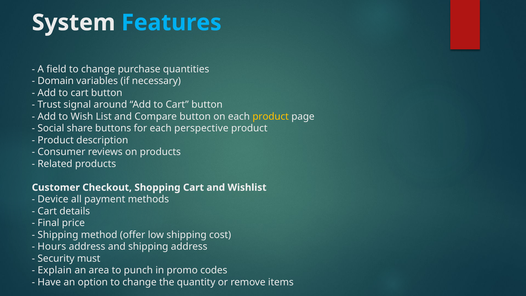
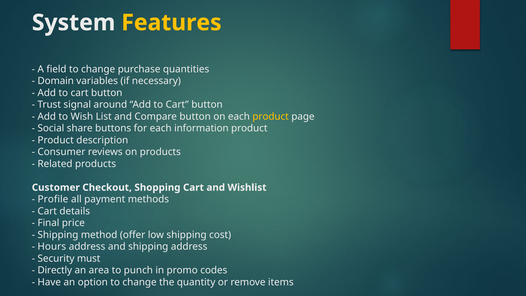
Features colour: light blue -> yellow (171, 23)
perspective: perspective -> information (201, 128)
Device: Device -> Profile (53, 199)
Explain: Explain -> Directly (55, 270)
